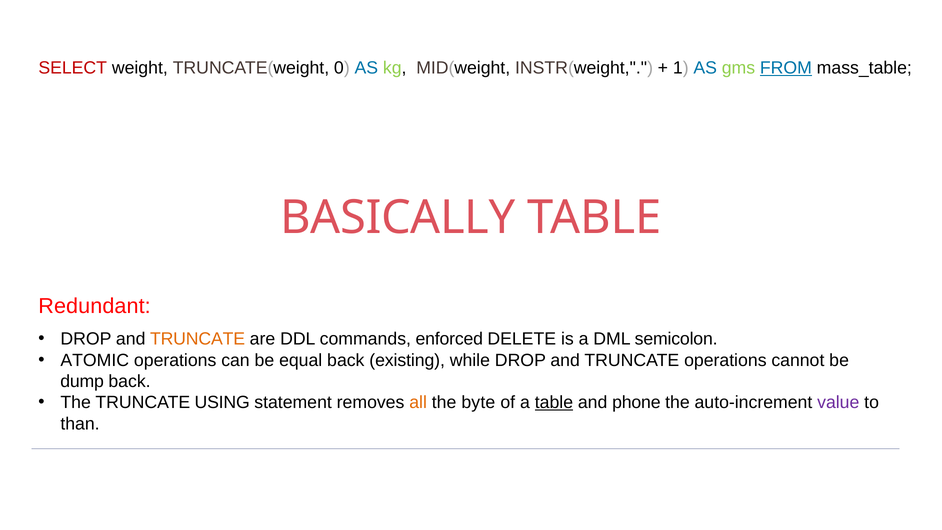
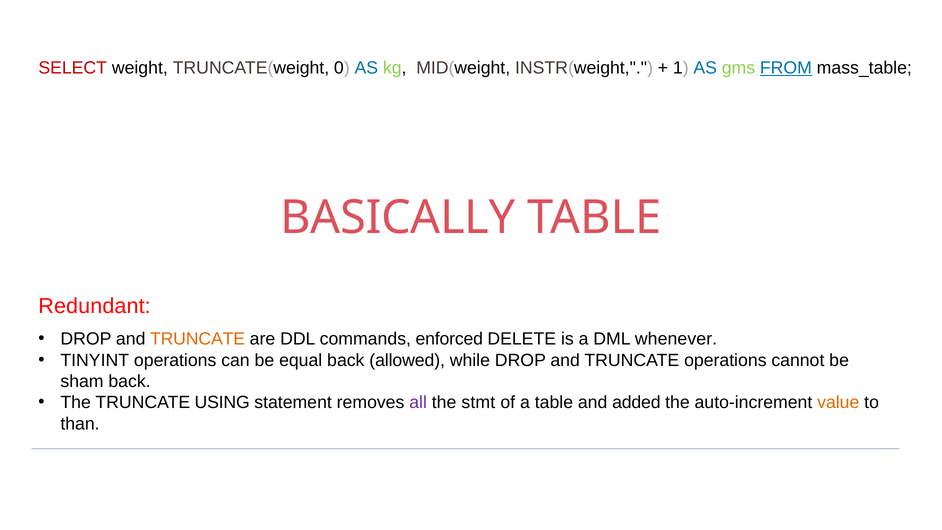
semicolon: semicolon -> whenever (676, 339)
ATOMIC: ATOMIC -> TINYINT (95, 360)
existing: existing -> allowed (407, 360)
dump: dump -> sham (82, 381)
all colour: orange -> purple (418, 402)
byte: byte -> stmt (478, 402)
table underline: present -> none (554, 402)
phone: phone -> added (636, 402)
value colour: purple -> orange (838, 402)
